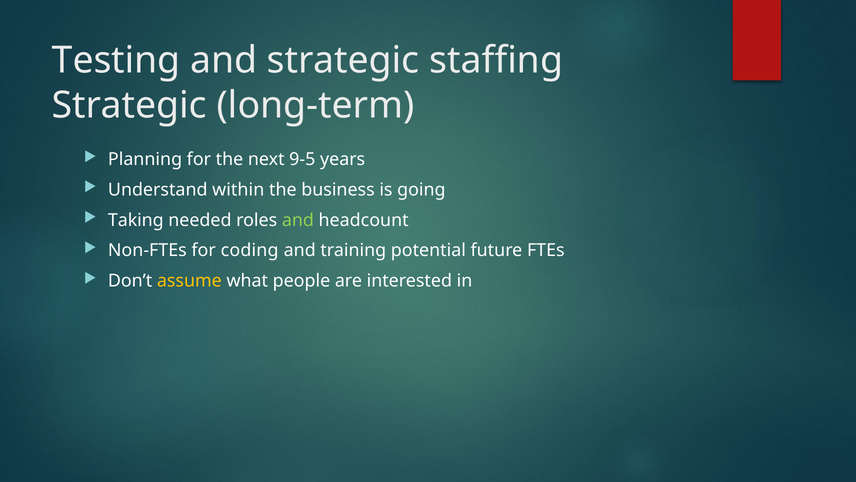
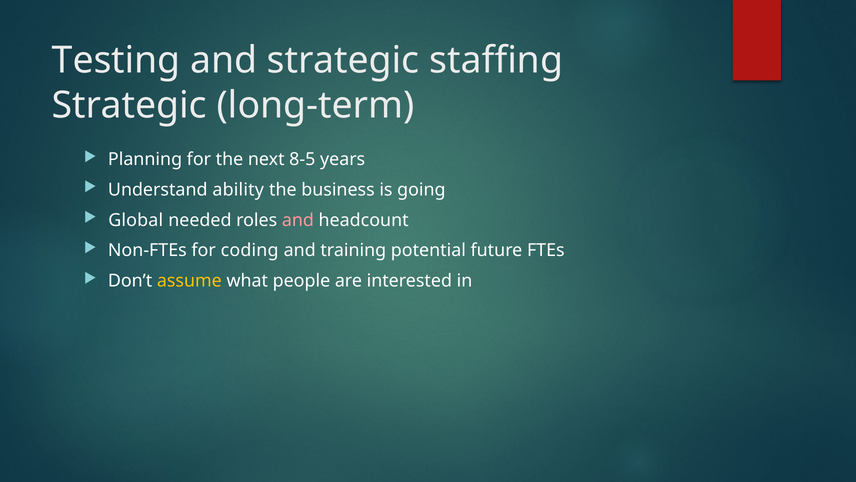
9-5: 9-5 -> 8-5 (302, 159)
within: within -> ability (238, 190)
Taking: Taking -> Global (136, 220)
and colour: light green -> pink (298, 220)
